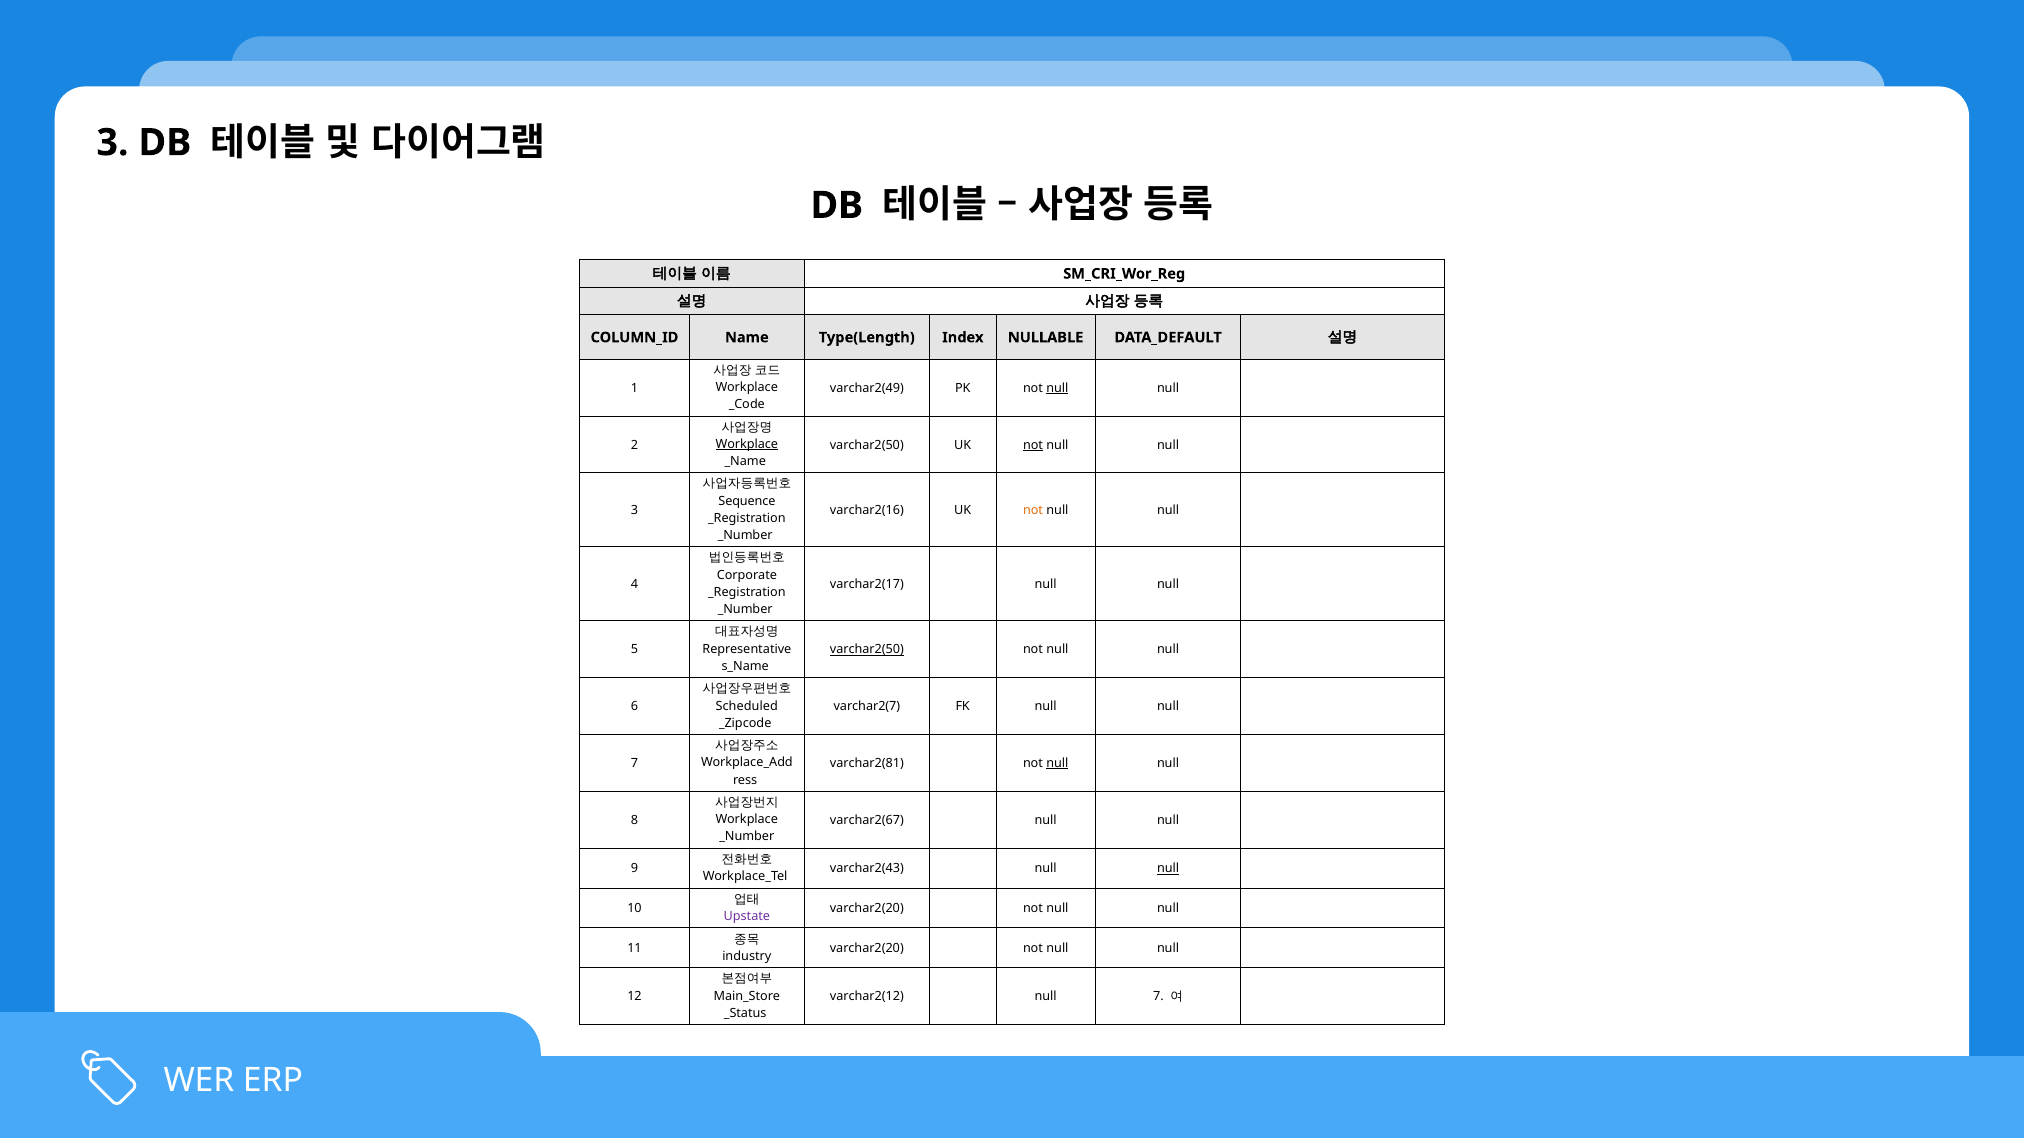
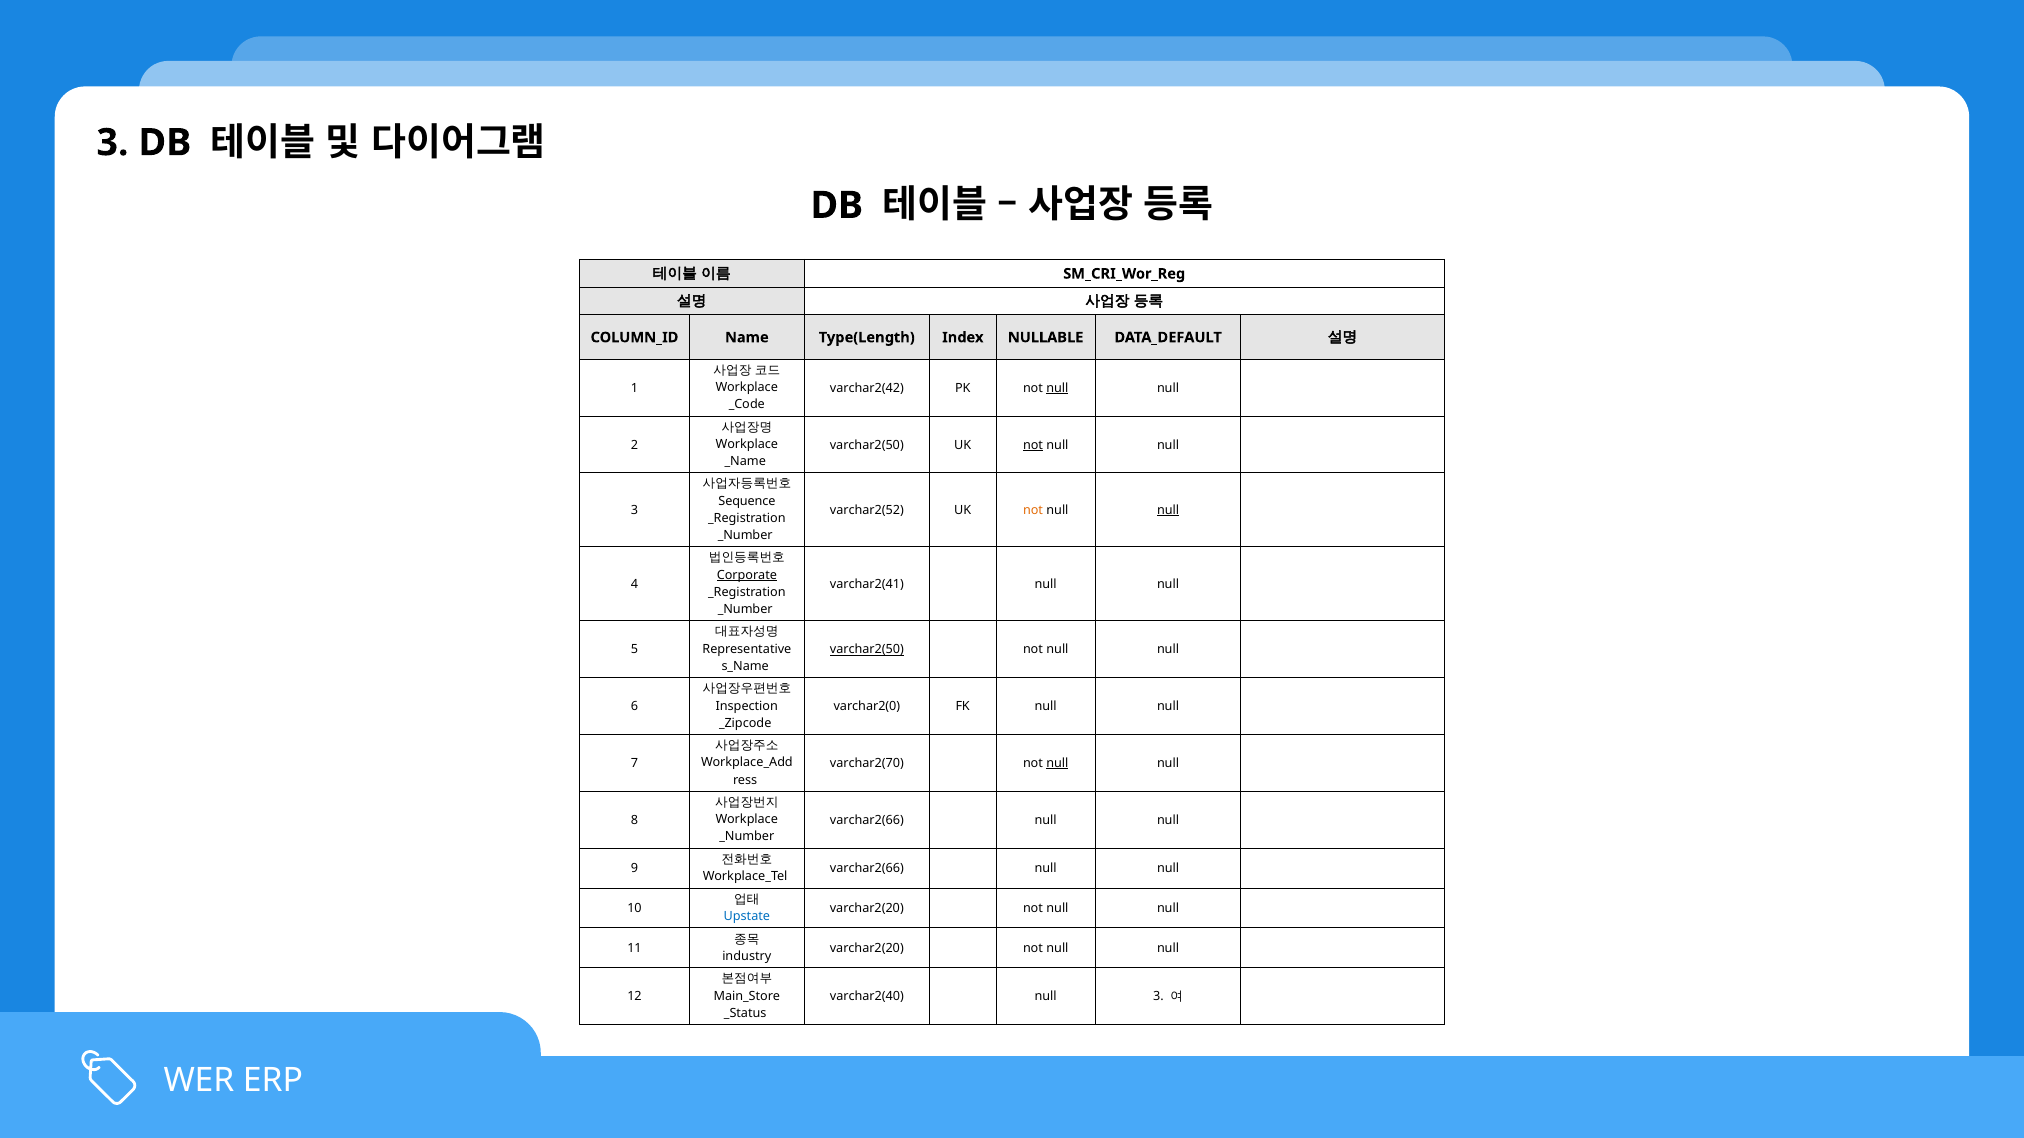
varchar2(49: varchar2(49 -> varchar2(42 (867, 388)
Workplace underline: present -> none (747, 444)
varchar2(16: varchar2(16 -> varchar2(52 (867, 511)
null underline: none -> present (1168, 511)
Corporate underline: none -> present (747, 575)
varchar2(17: varchar2(17 -> varchar2(41 (867, 584)
Scheduled: Scheduled -> Inspection (747, 706)
varchar2(7: varchar2(7 -> varchar2(0 (867, 707)
varchar2(81: varchar2(81 -> varchar2(70 (867, 764)
varchar2(67: varchar2(67 -> varchar2(66 (867, 821)
varchar2(43: varchar2(43 -> varchar2(66 (867, 869)
null underline: present -> none (1168, 869)
Upstate colour: purple -> blue (747, 917)
varchar2(12: varchar2(12 -> varchar2(40 (867, 997)
7: 7 -> 3 (1158, 997)
